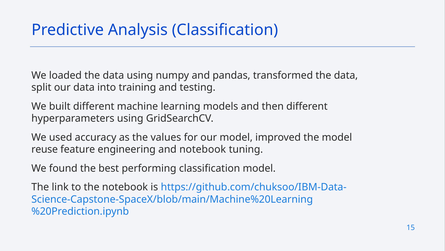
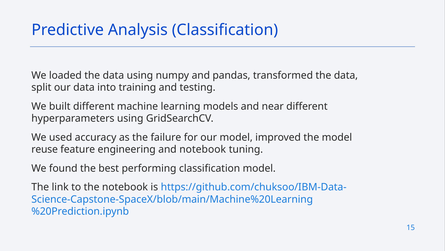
then: then -> near (273, 106)
values: values -> failure (166, 137)
